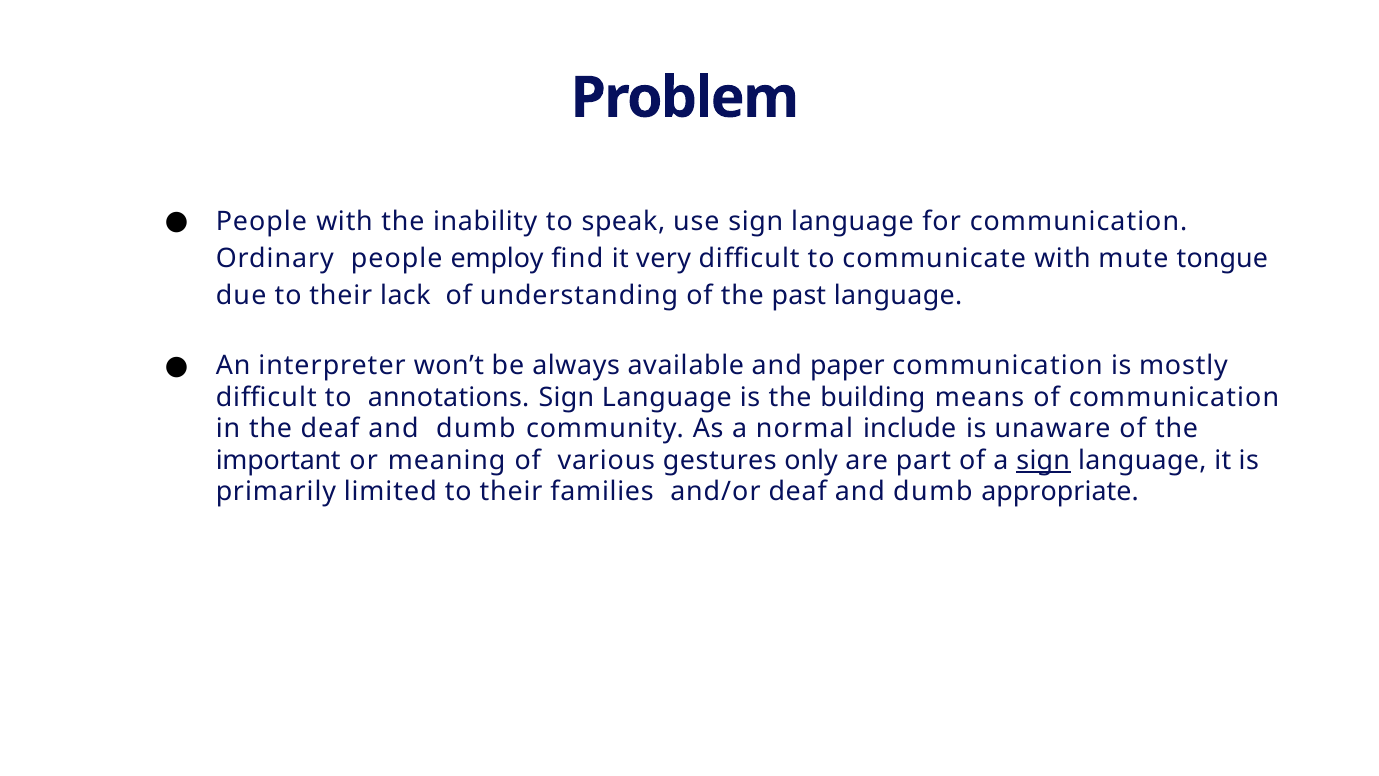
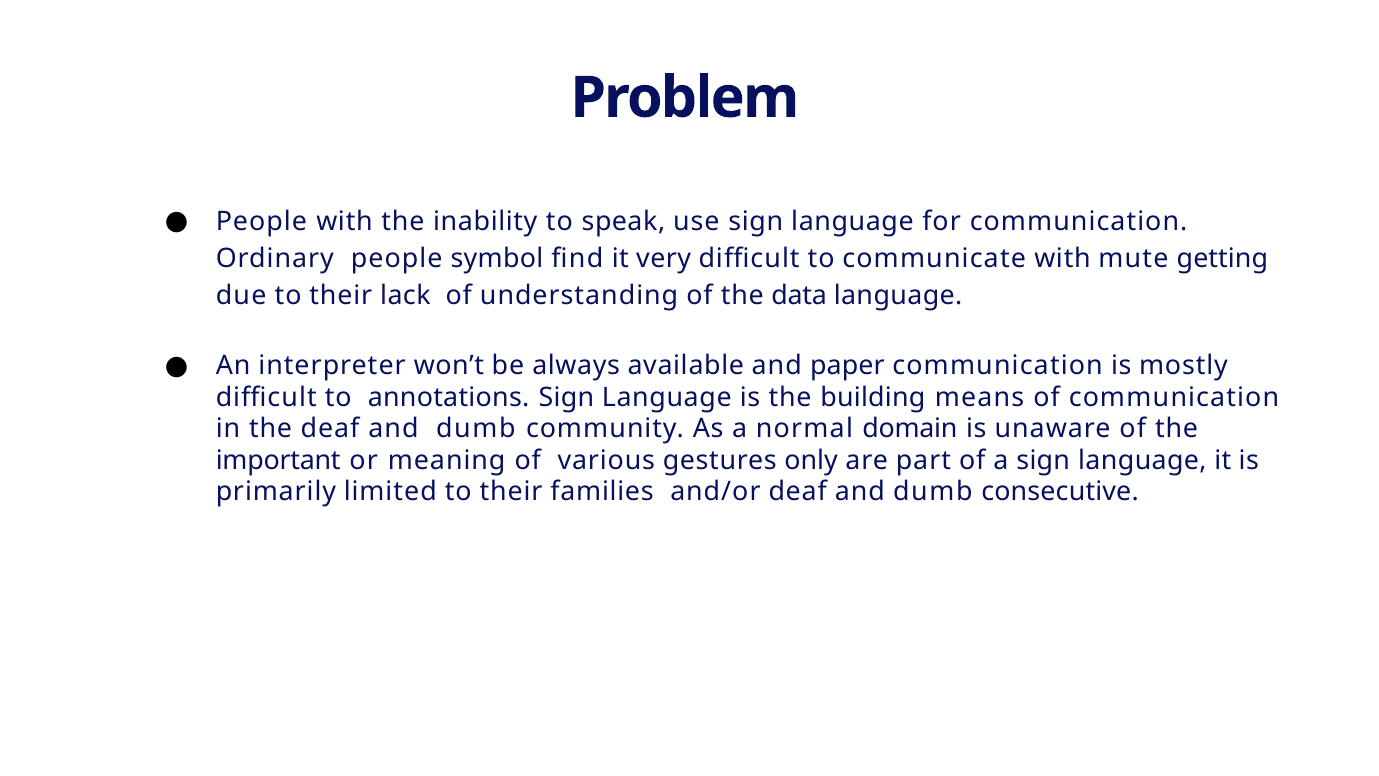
employ: employ -> symbol (497, 259)
tongue: tongue -> getting (1222, 259)
past: past -> data (799, 296)
include: include -> domain (910, 429)
sign underline: present -> none (1043, 460)
appropriate: appropriate -> consecutive (1060, 492)
